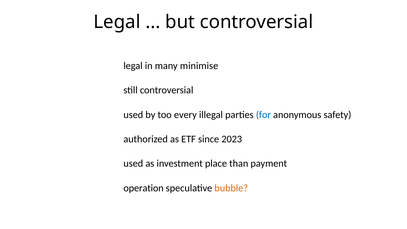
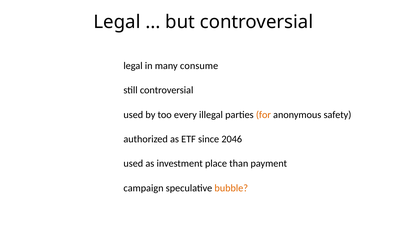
minimise: minimise -> consume (199, 66)
for colour: blue -> orange (263, 115)
2023: 2023 -> 2046 (232, 139)
operation: operation -> campaign (143, 188)
